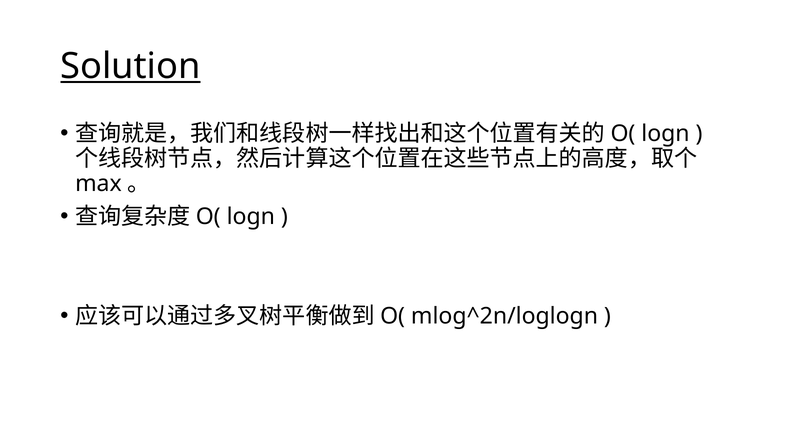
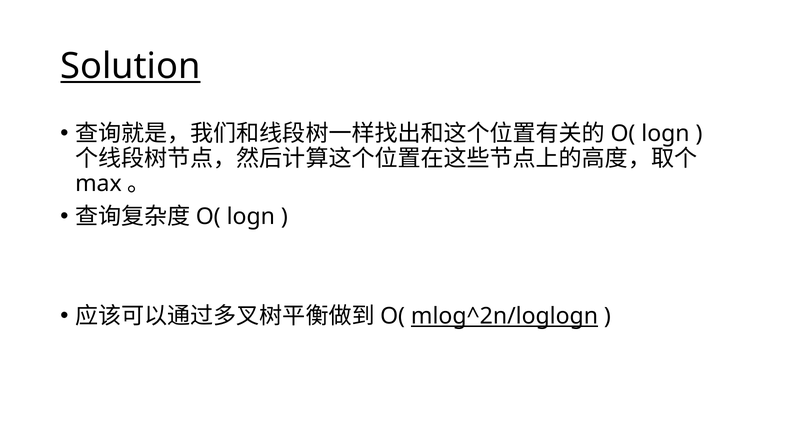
mlog^2n/loglogn underline: none -> present (504, 316)
